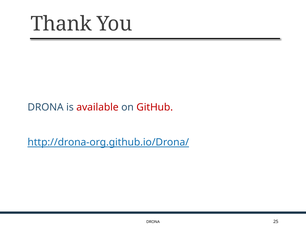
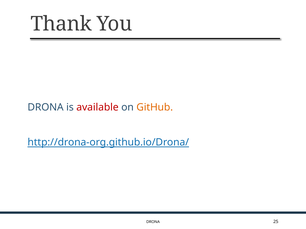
GitHub colour: red -> orange (155, 107)
